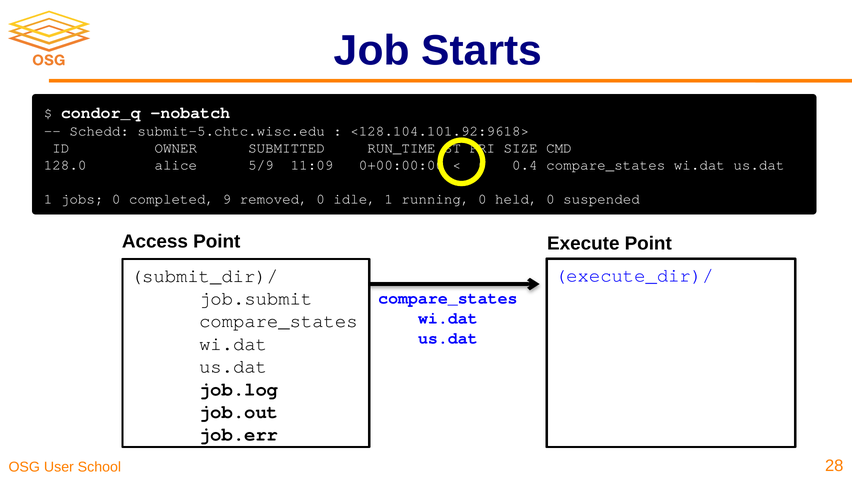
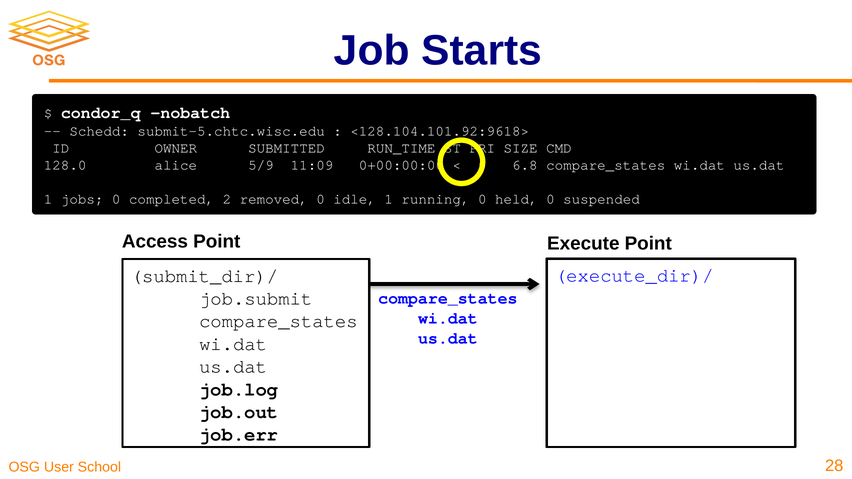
0.4: 0.4 -> 6.8 (525, 165)
9: 9 -> 2 (227, 199)
